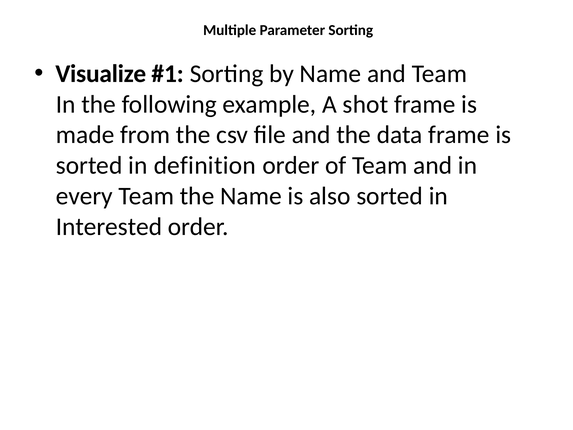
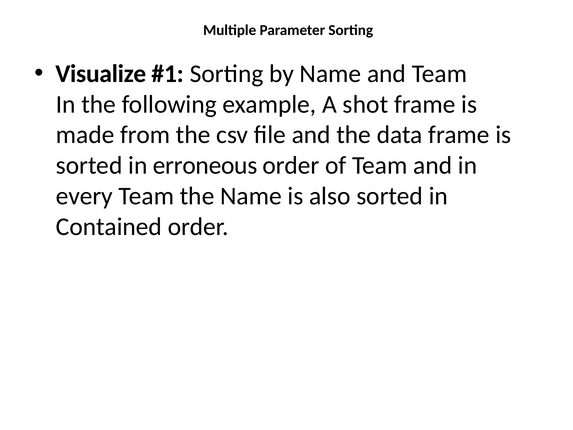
definition: definition -> erroneous (205, 165)
Interested: Interested -> Contained (109, 226)
